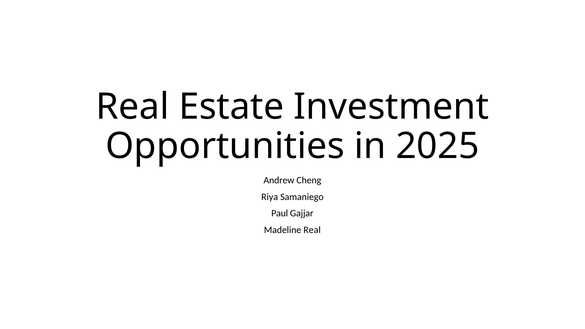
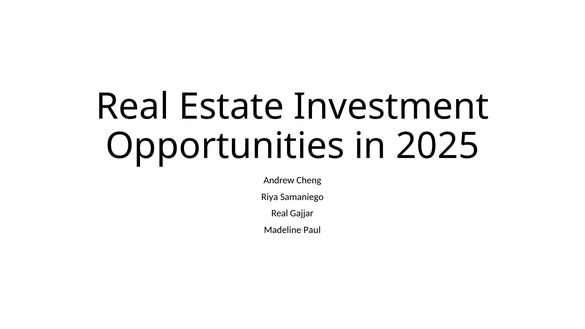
Paul: Paul -> Real (280, 213)
Madeline Real: Real -> Paul (312, 230)
